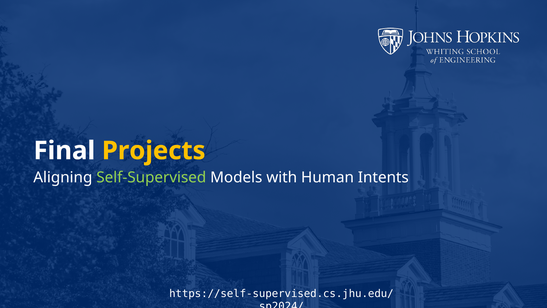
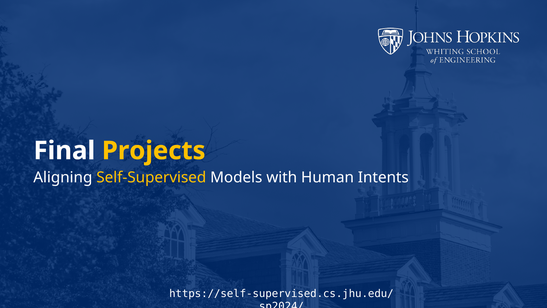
Self-Supervised colour: light green -> yellow (151, 177)
